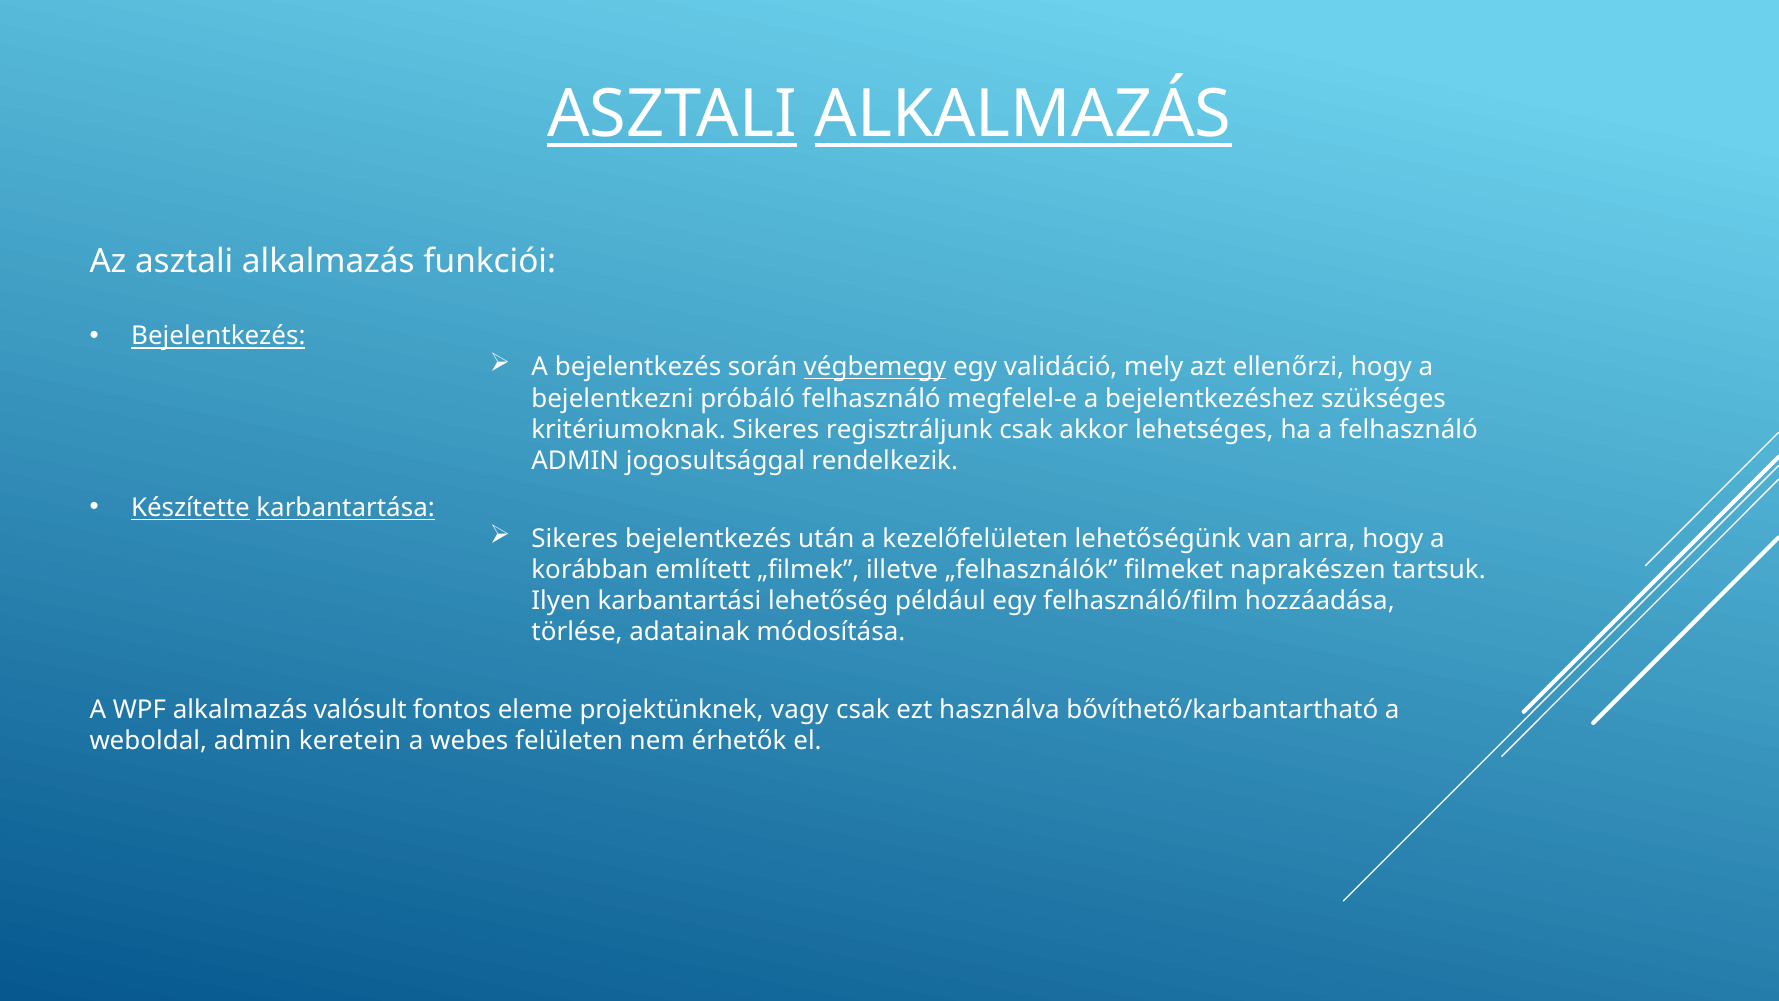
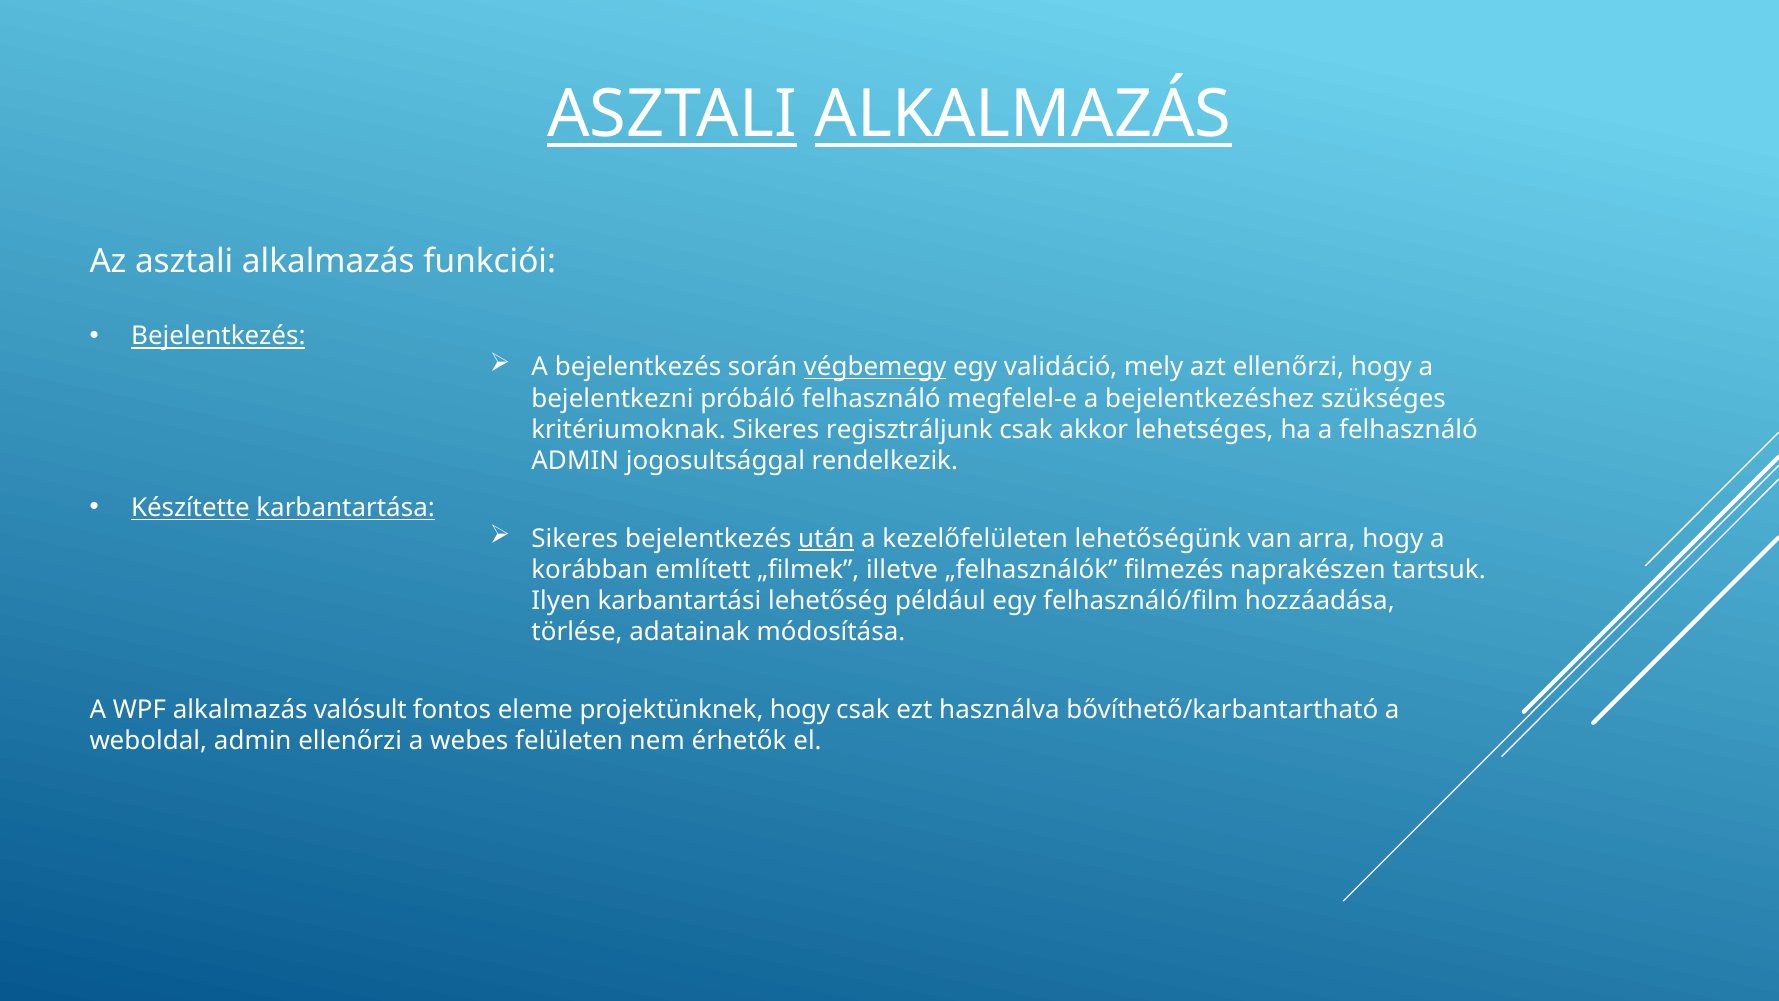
után underline: none -> present (826, 539)
filmeket: filmeket -> filmezés (1174, 570)
projektünknek vagy: vagy -> hogy (800, 709)
admin keretein: keretein -> ellenőrzi (350, 740)
